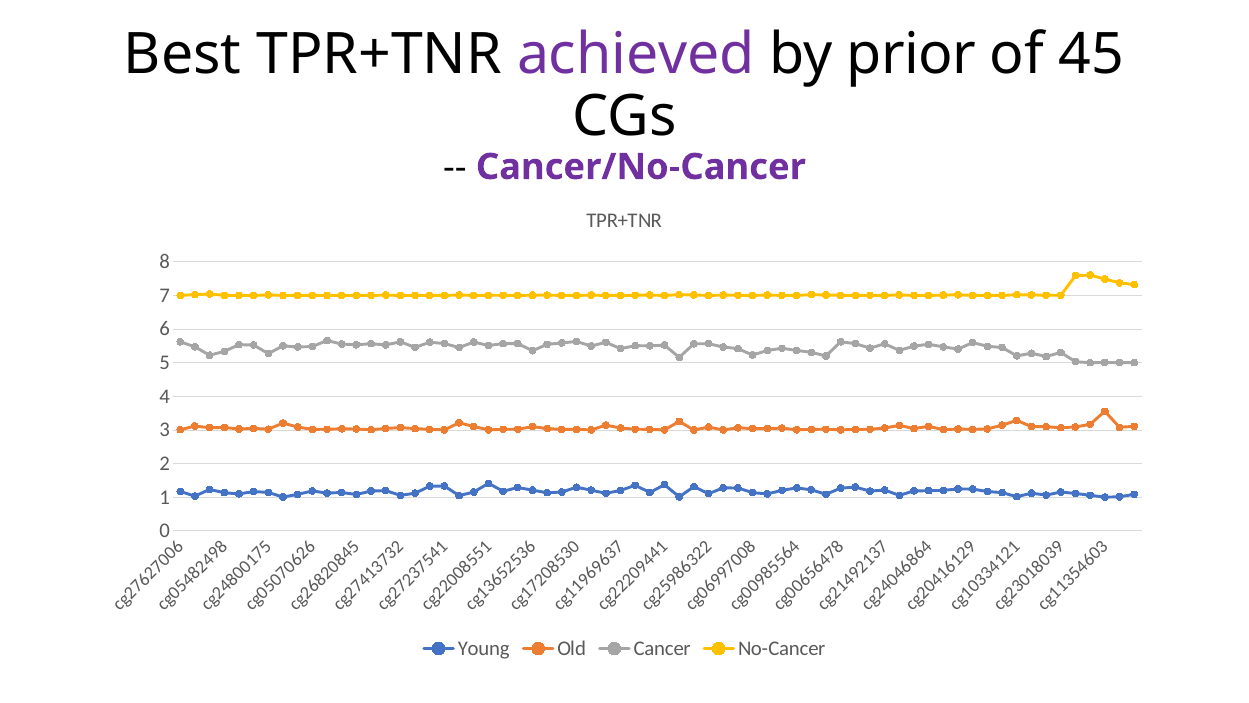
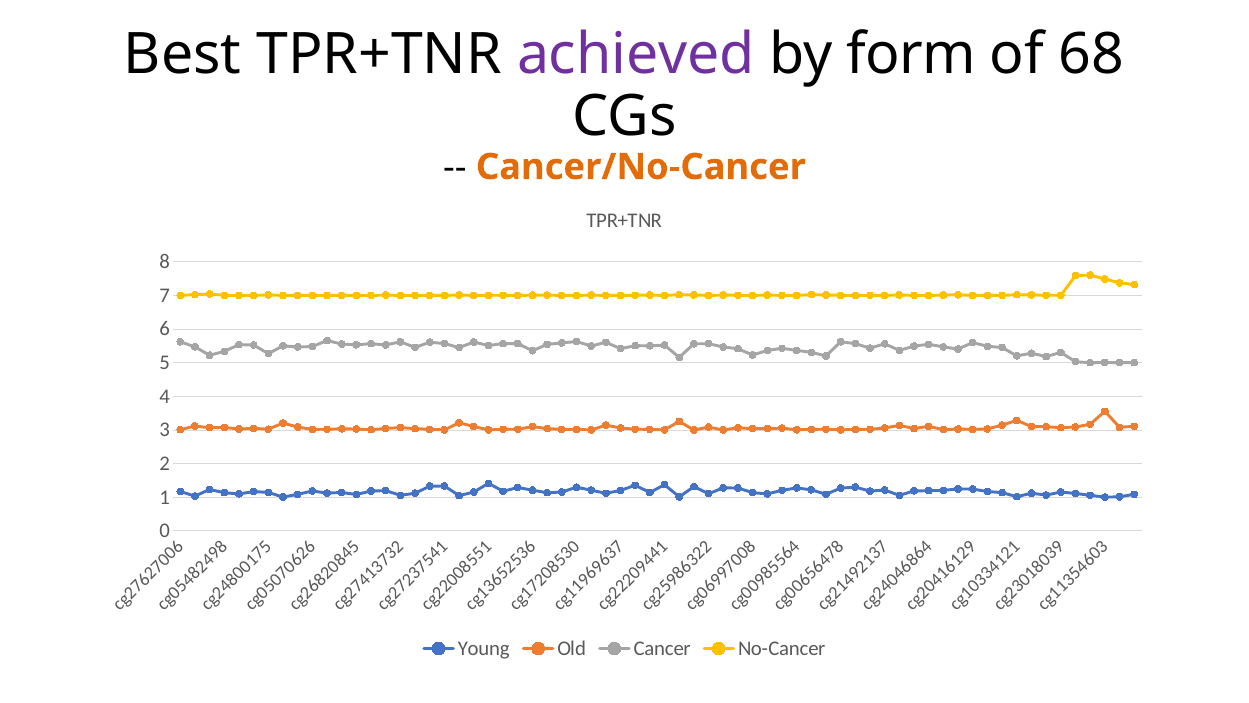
prior: prior -> form (911, 54)
45: 45 -> 68 (1092, 54)
Cancer/No-Cancer colour: purple -> orange (641, 167)
